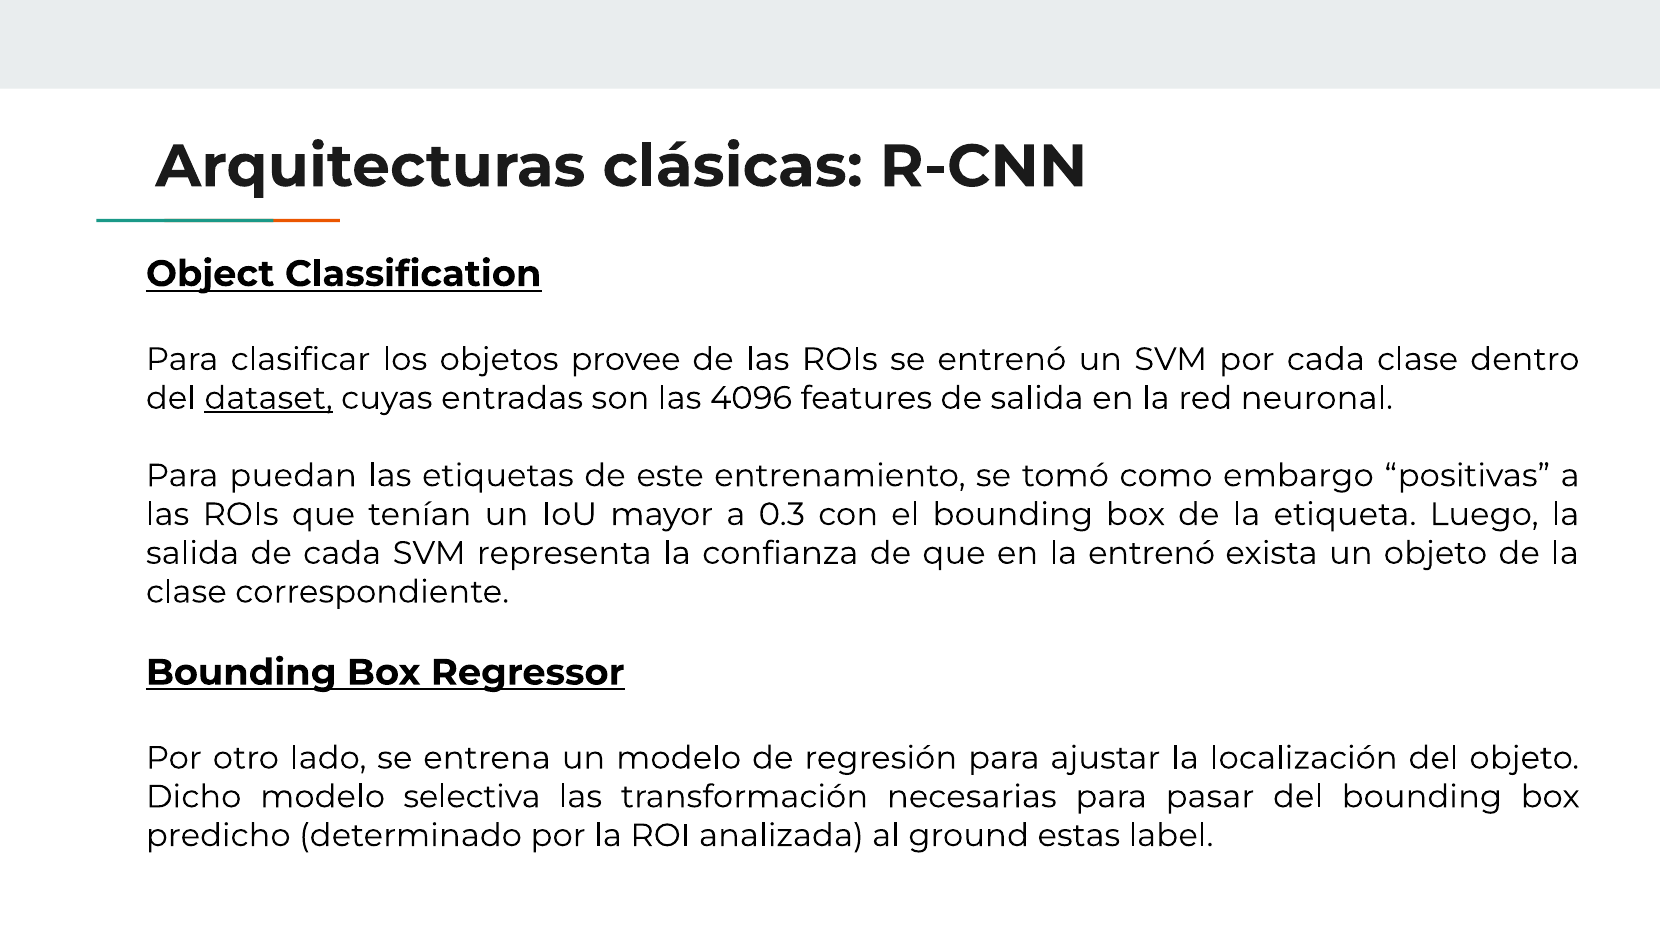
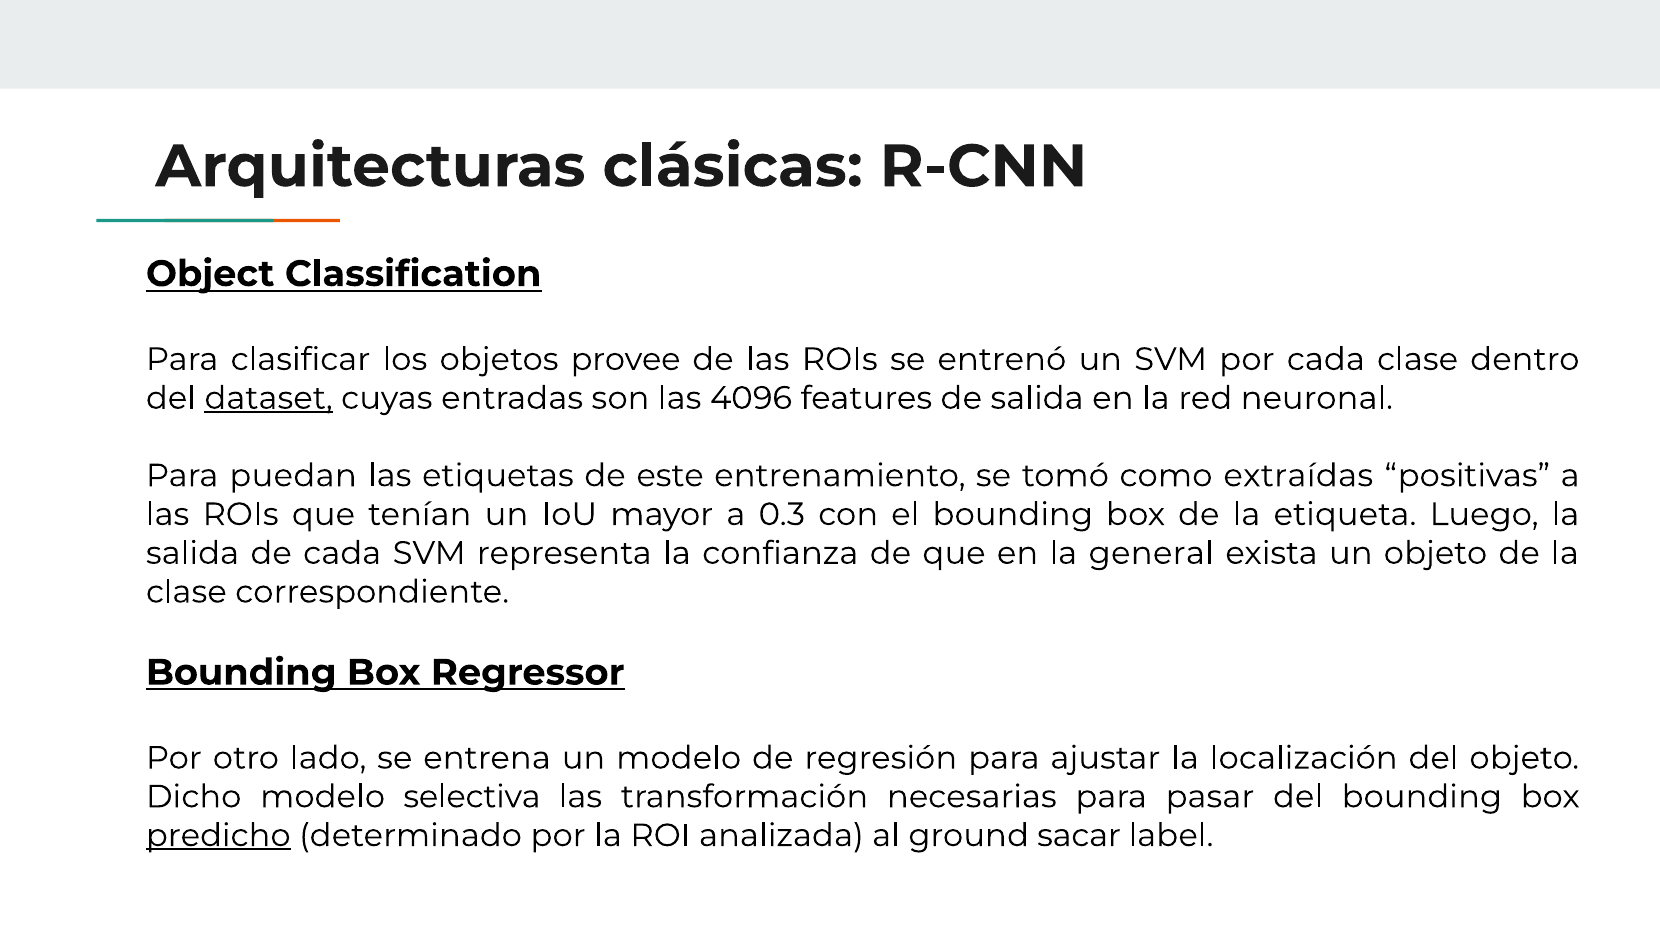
embargo: embargo -> extraídas (1298, 476)
la entrenó: entrenó -> general (1151, 553)
predicho underline: none -> present (218, 835)
estas: estas -> sacar (1079, 835)
